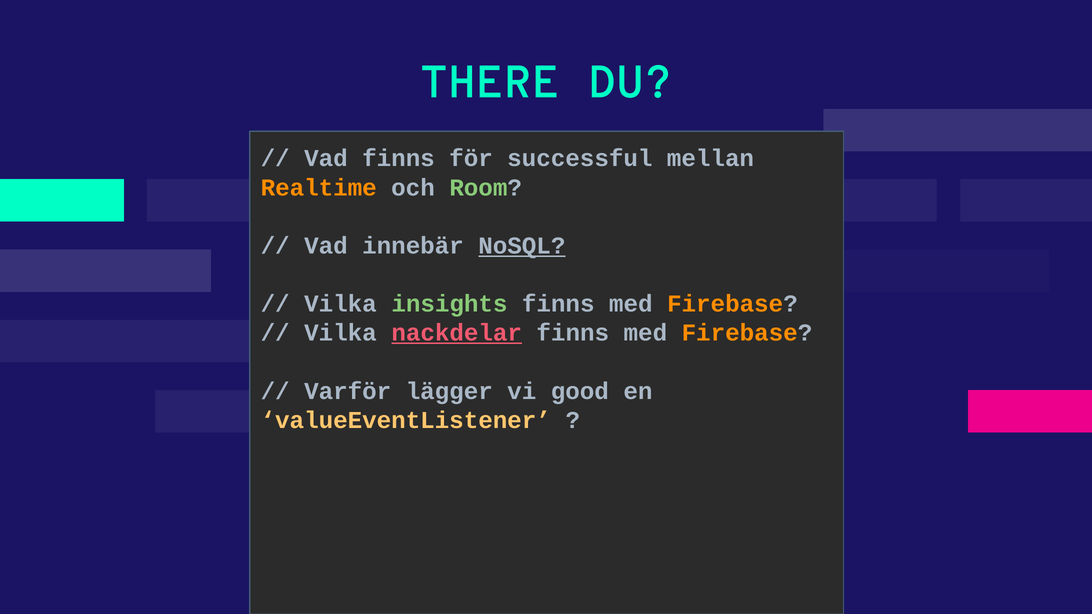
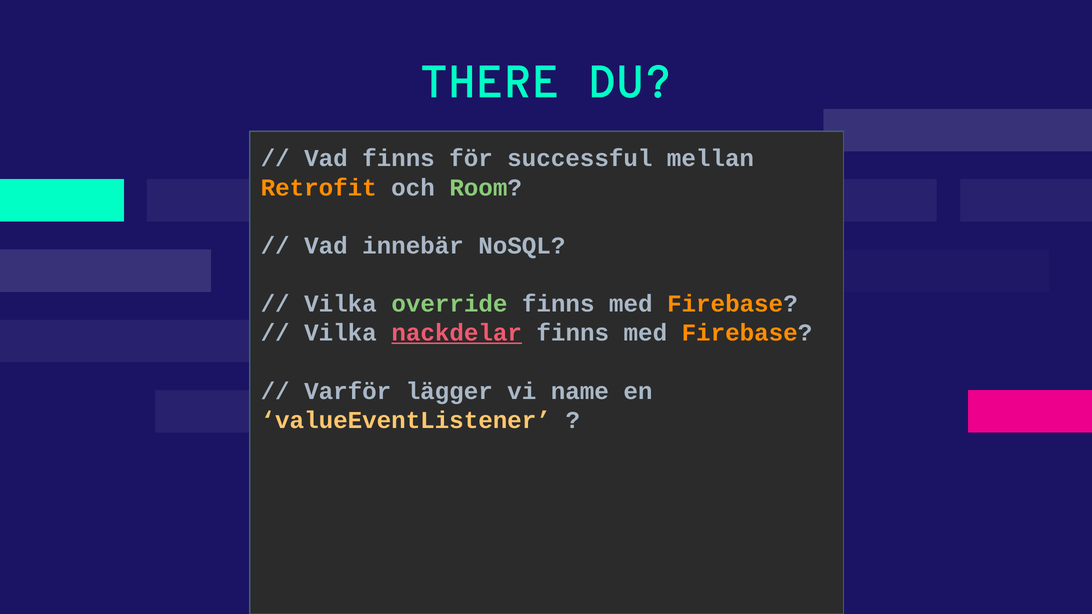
Realtime: Realtime -> Retrofit (319, 188)
NoSQL underline: present -> none (522, 246)
insights: insights -> override (449, 304)
good: good -> name (580, 391)
